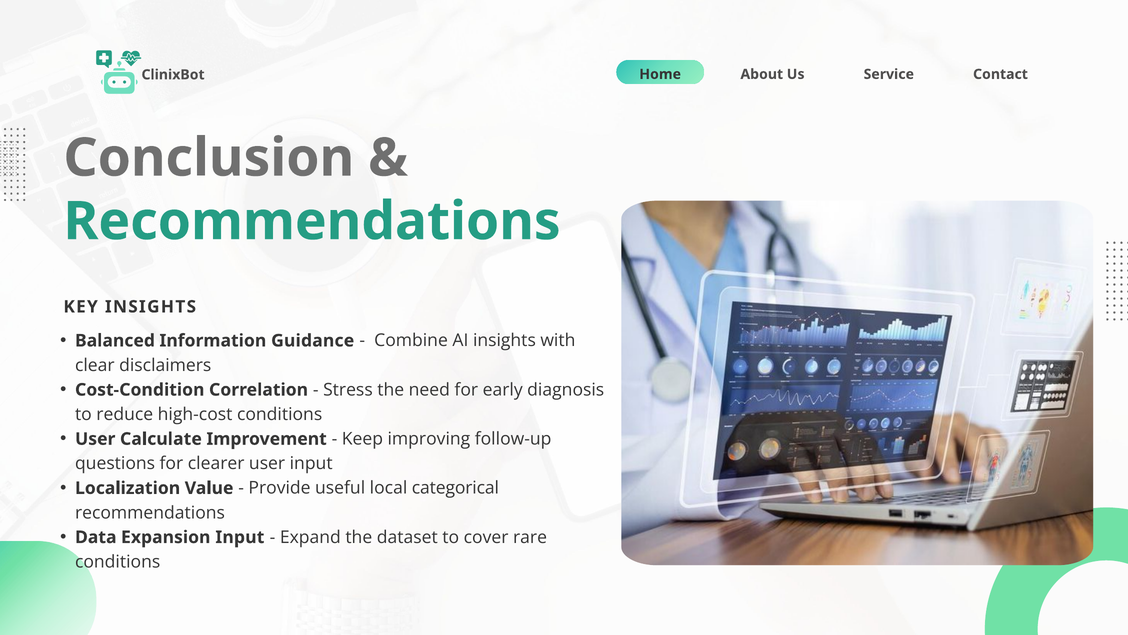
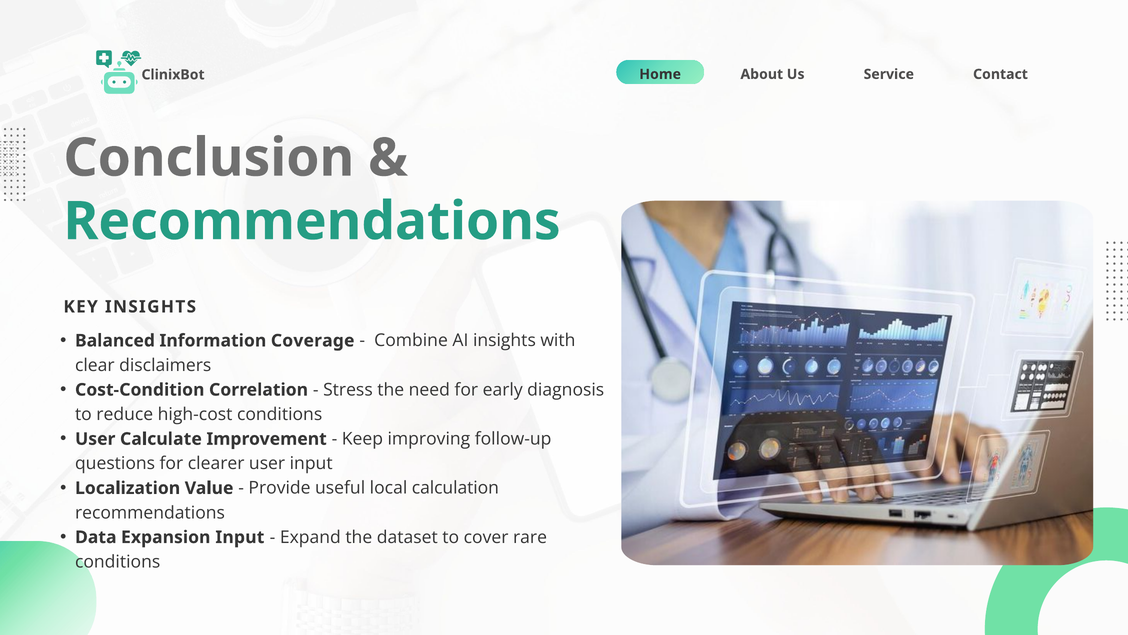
Guidance: Guidance -> Coverage (313, 340)
categorical: categorical -> calculation (455, 488)
